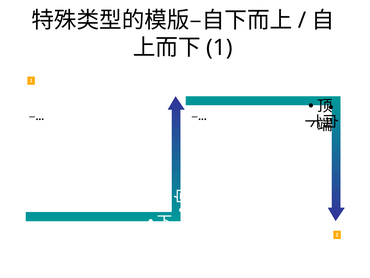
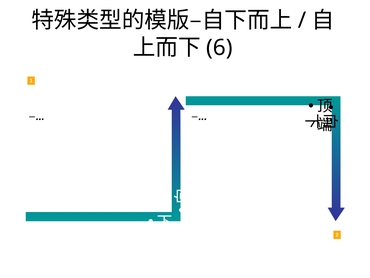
1: 1 -> 6 (219, 48)
